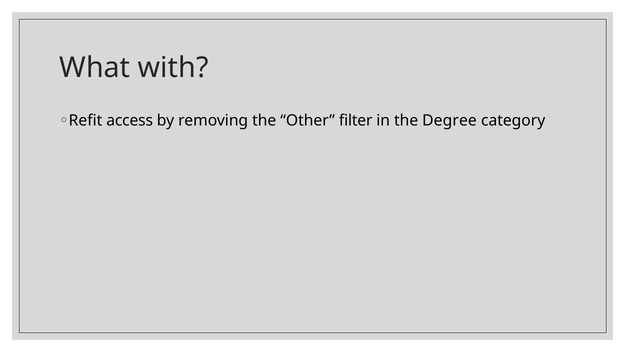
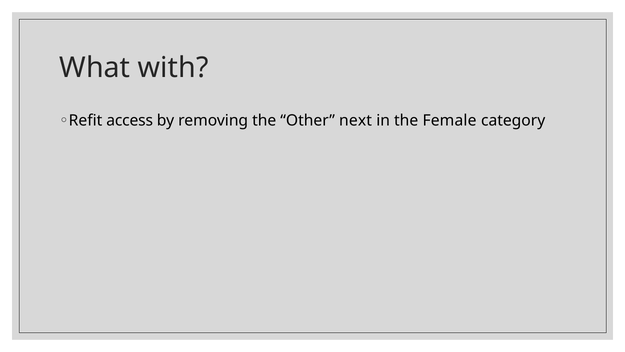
filter: filter -> next (356, 121)
Degree: Degree -> Female (449, 121)
